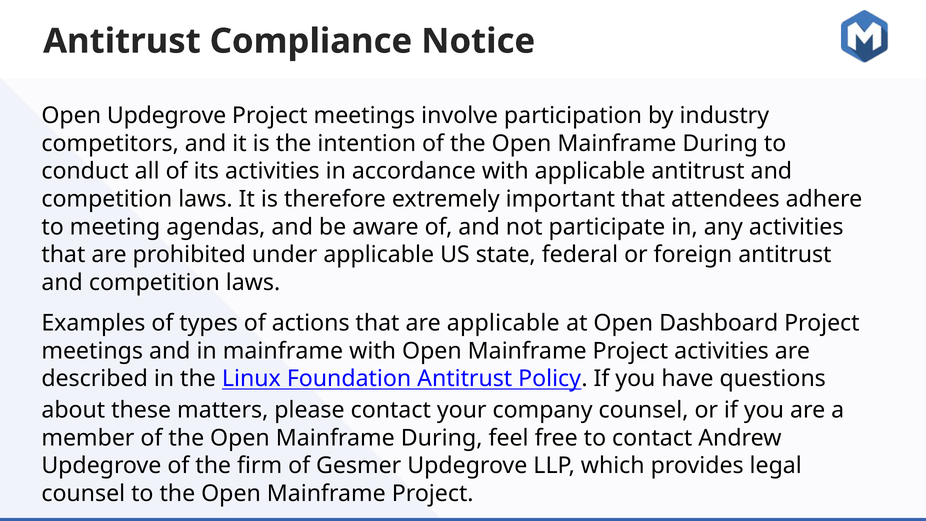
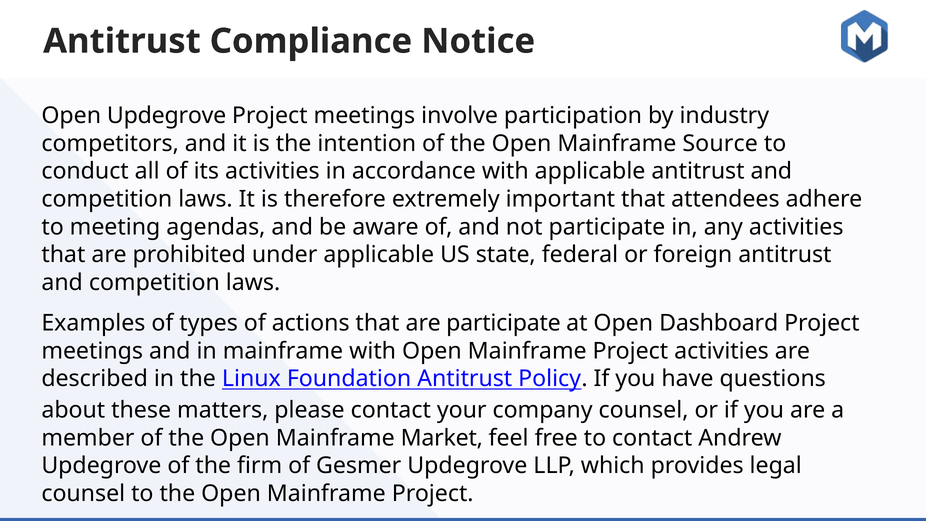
During: During -> Source (720, 143)
are applicable: applicable -> participate (503, 323)
During: During -> Market (442, 438)
